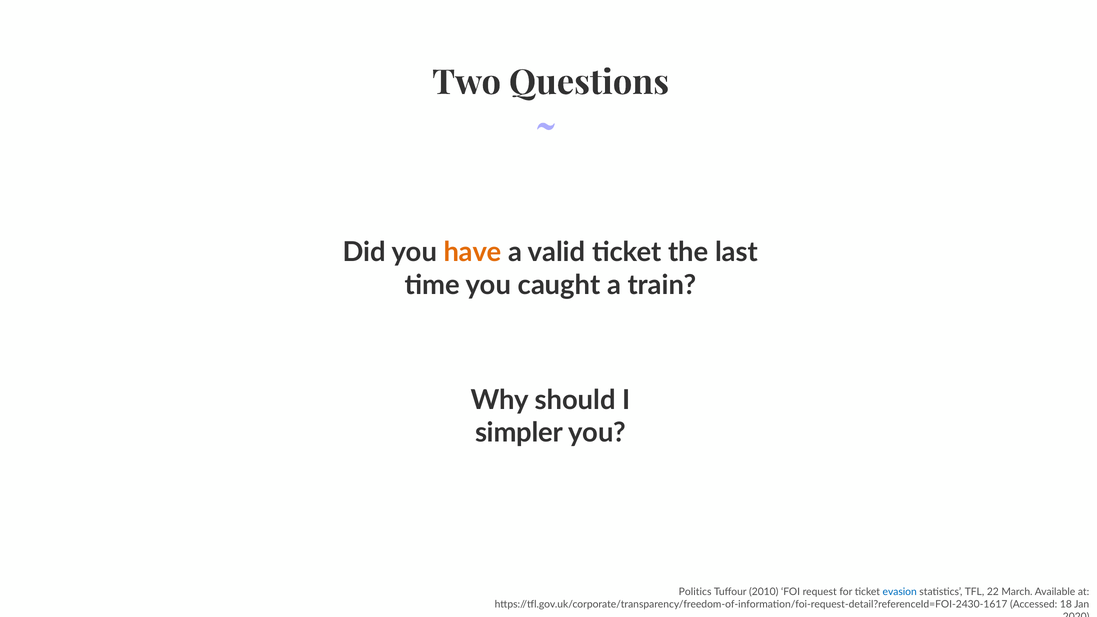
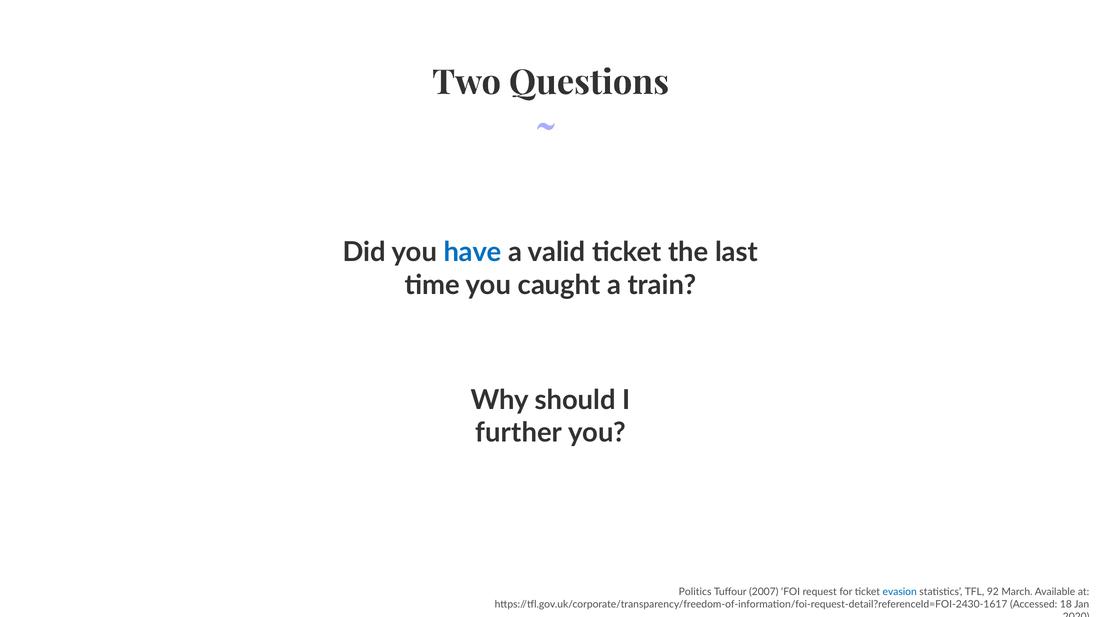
have colour: orange -> blue (473, 252)
simpler: simpler -> further (519, 433)
2010: 2010 -> 2007 (764, 592)
22: 22 -> 92 (993, 592)
